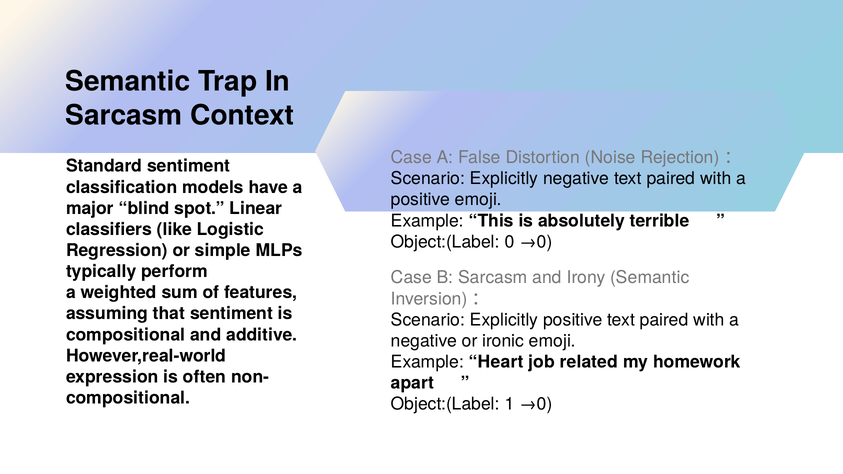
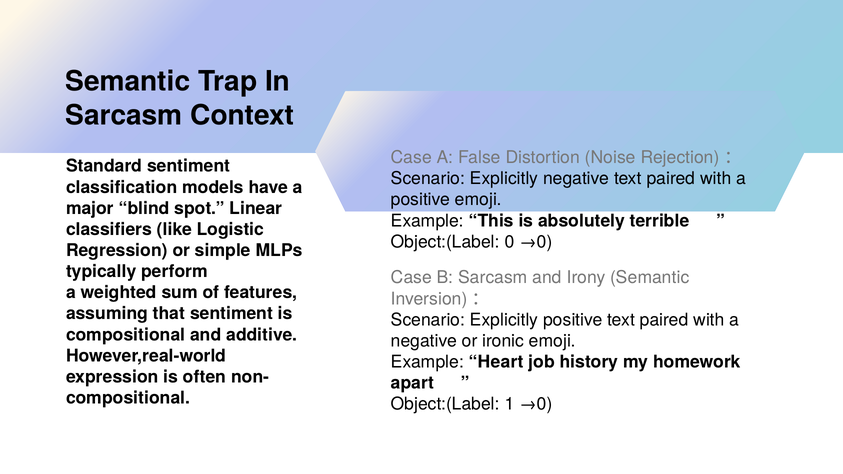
related: related -> history (589, 362)
